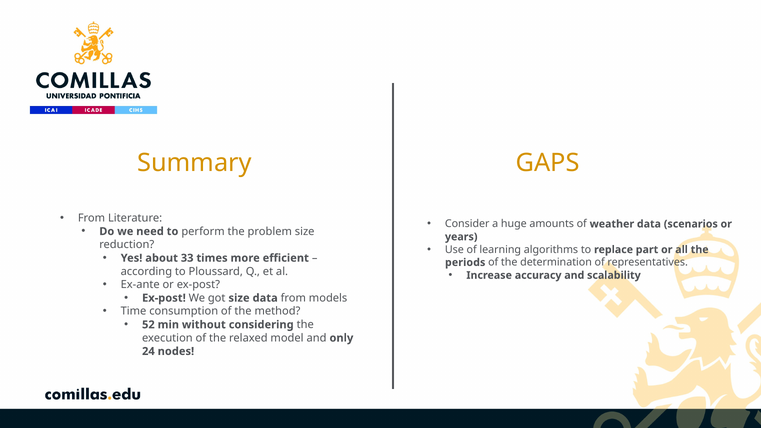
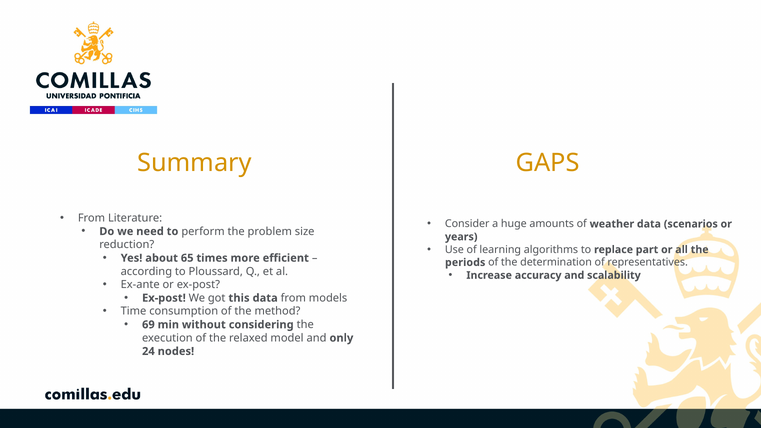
33: 33 -> 65 (187, 258)
got size: size -> this (239, 298)
52: 52 -> 69 (148, 325)
